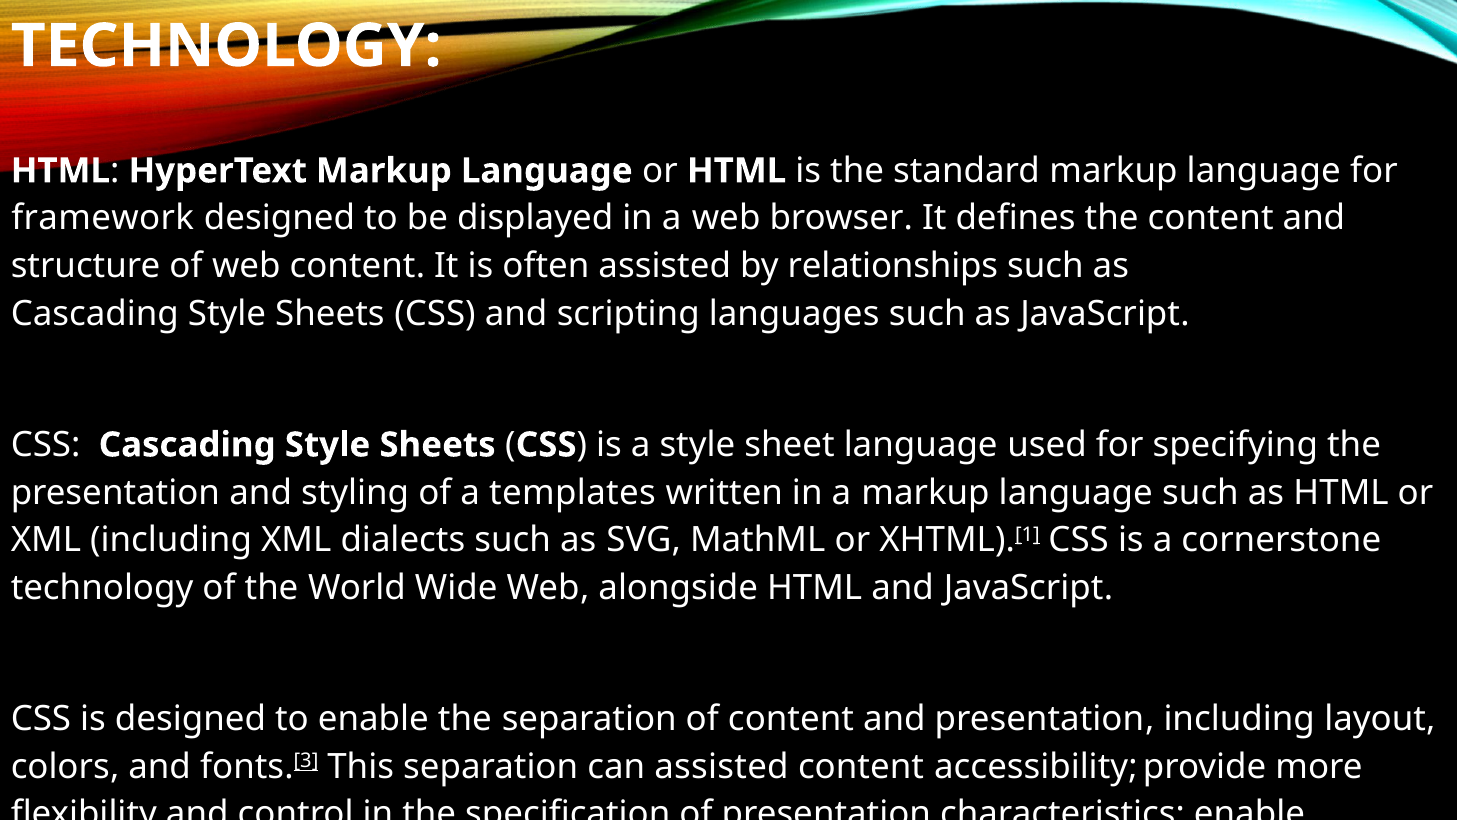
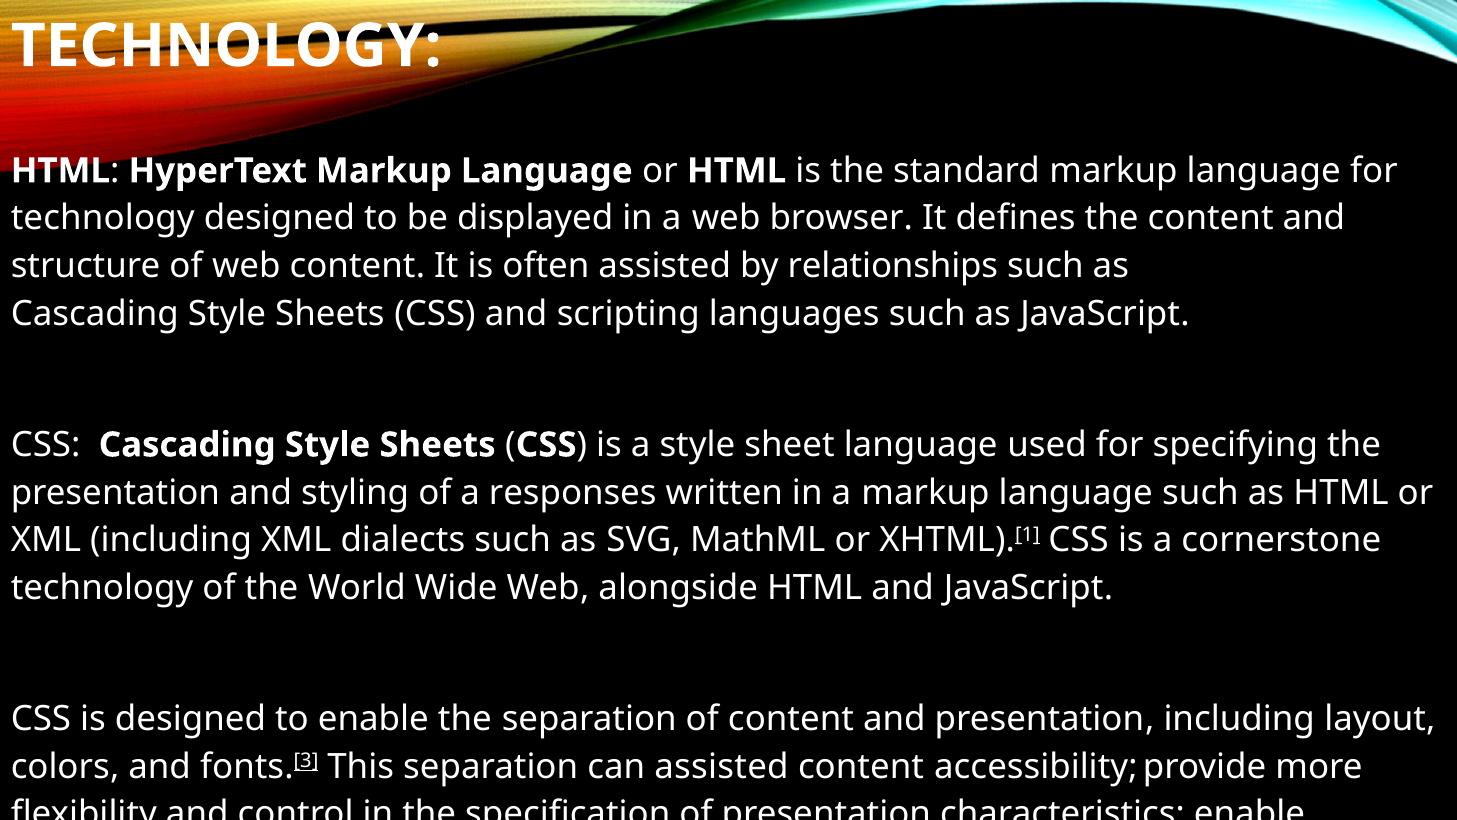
framework: framework -> technology (103, 218)
templates: templates -> responses (573, 492)
